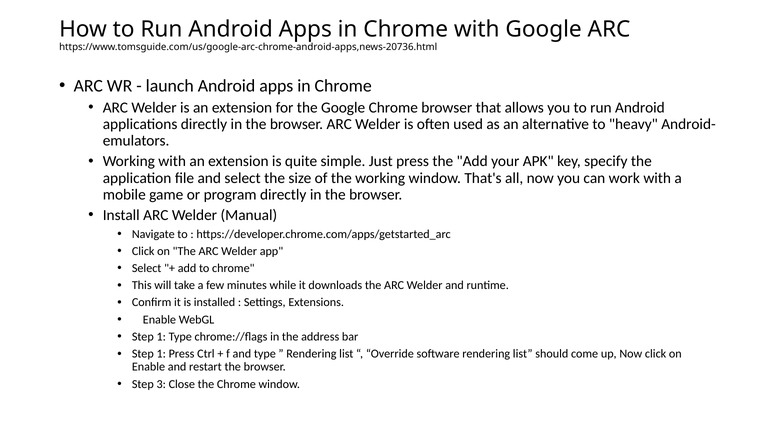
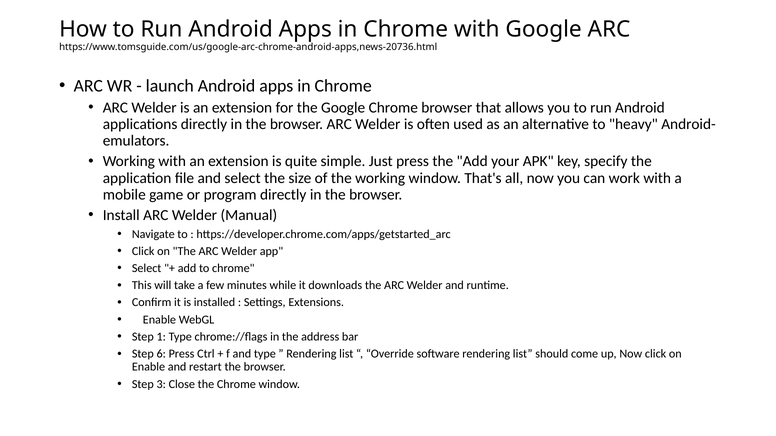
1: 1 -> 6 (161, 354)
